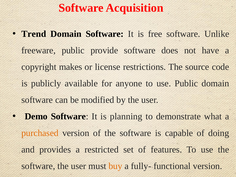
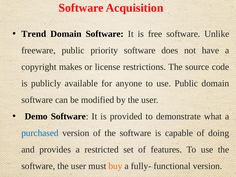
provide: provide -> priority (104, 50)
planning: planning -> provided (126, 116)
purchased colour: orange -> blue (40, 133)
